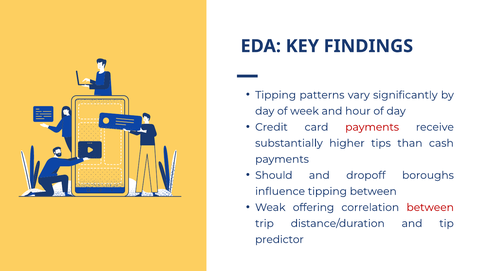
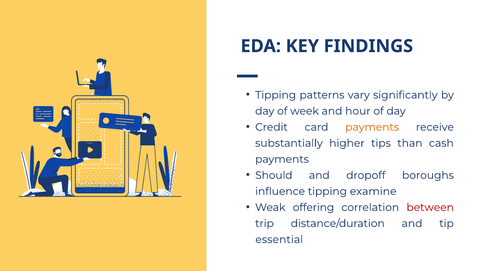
payments colour: red -> orange (372, 127)
tipping between: between -> examine (373, 191)
predictor: predictor -> essential (279, 239)
